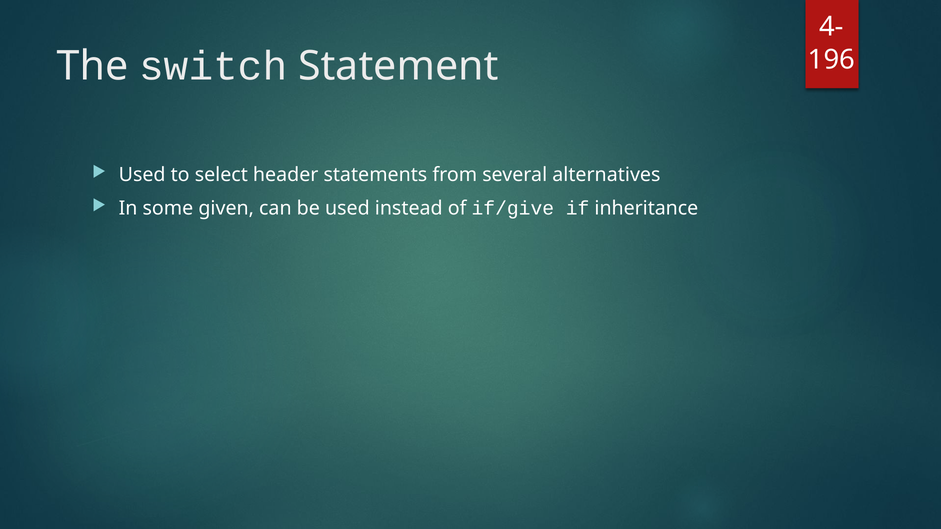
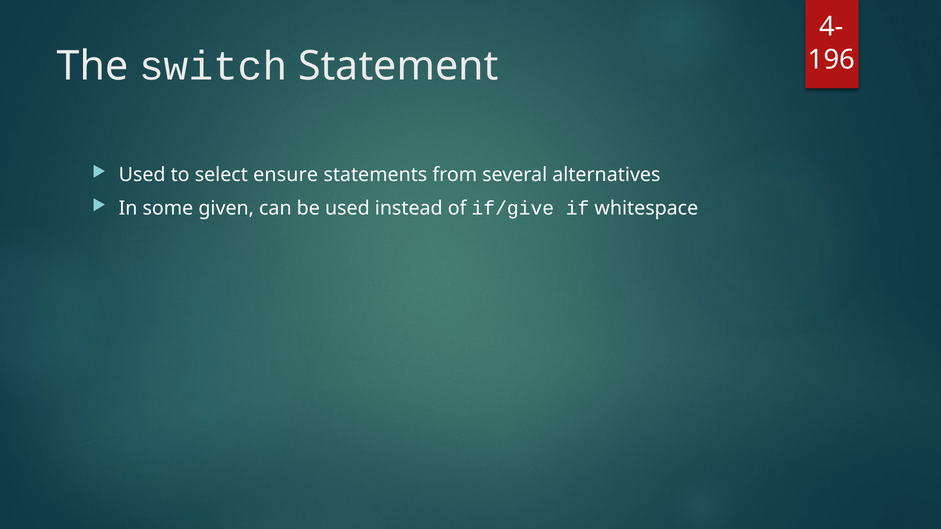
header: header -> ensure (286, 175)
inheritance: inheritance -> whitespace (646, 208)
